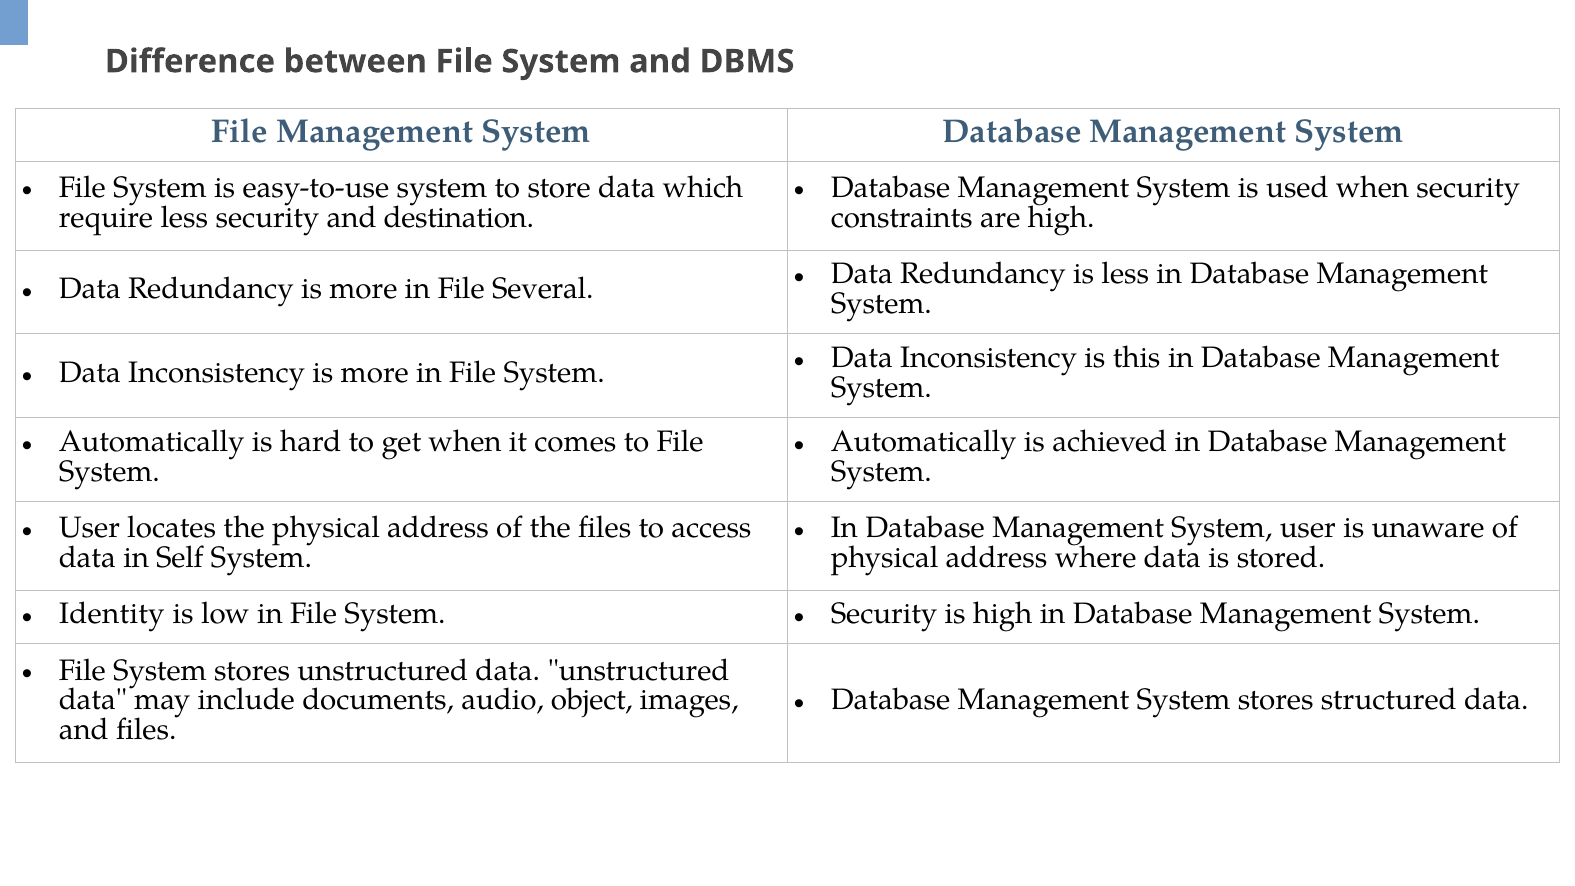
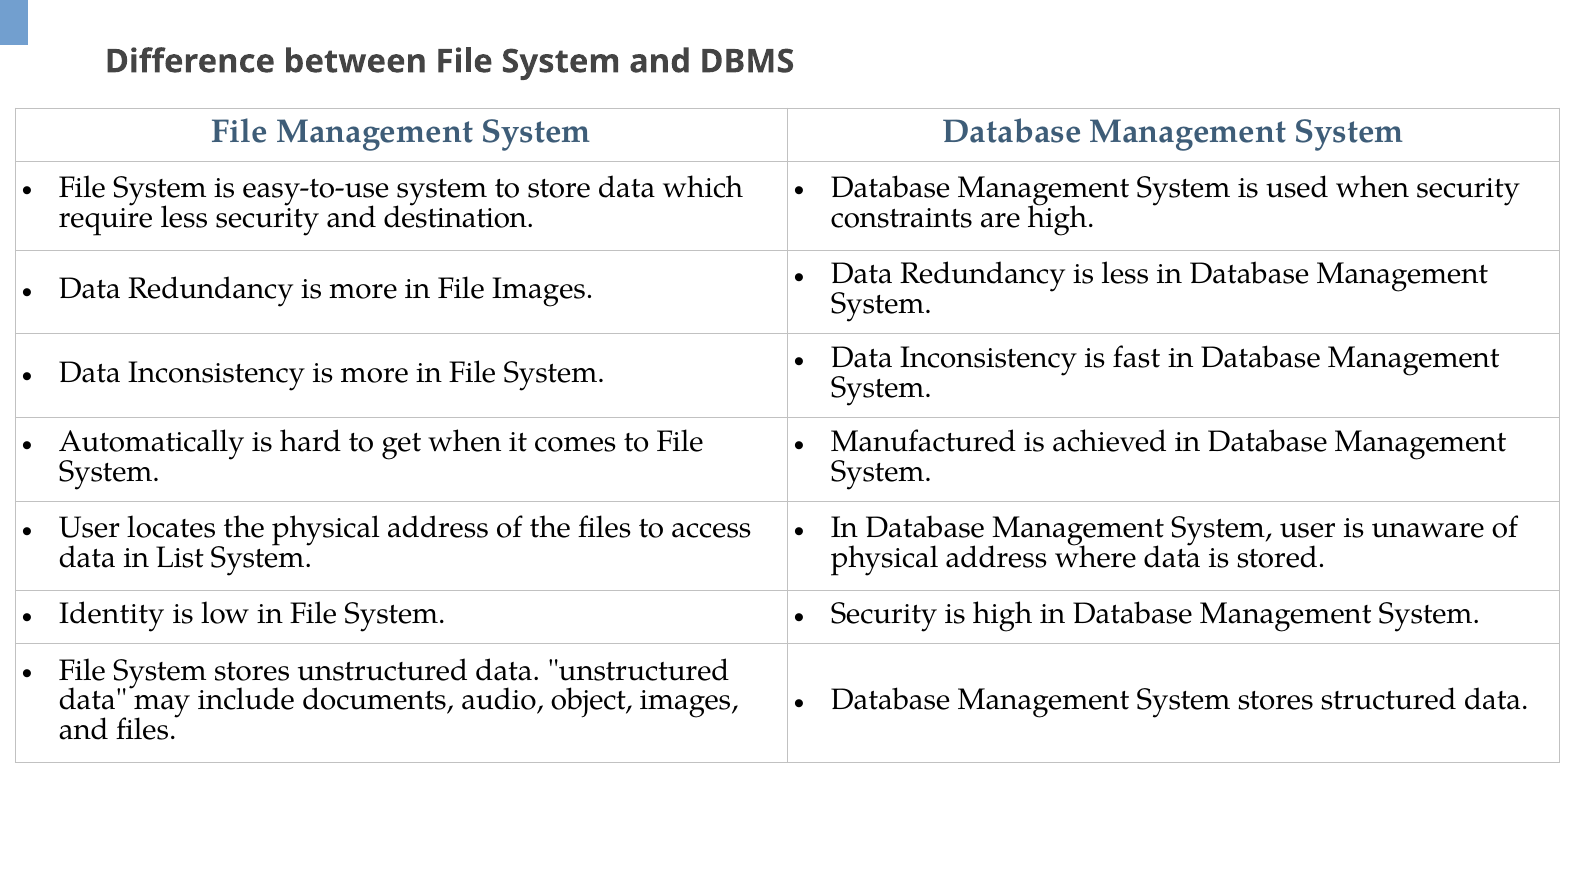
File Several: Several -> Images (543, 289)
this: this -> fast (1136, 358)
Automatically: Automatically -> Manufactured (924, 442)
Self: Self -> List (180, 558)
